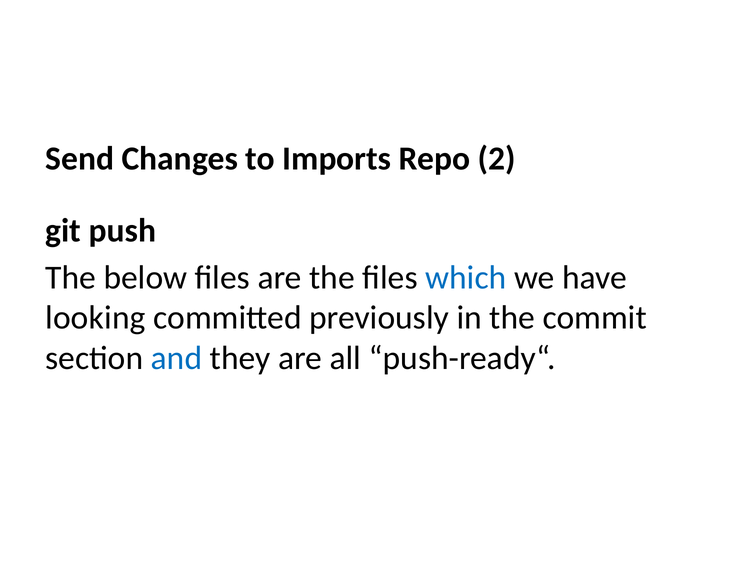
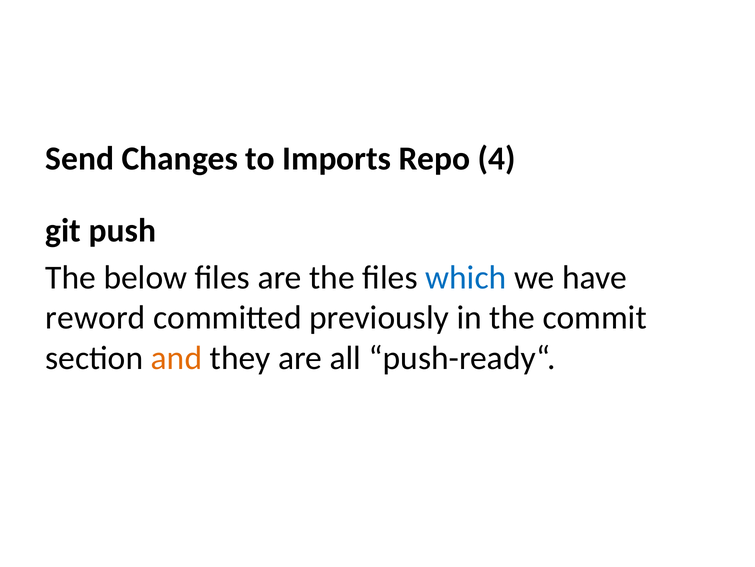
2: 2 -> 4 (497, 158)
looking: looking -> reword (95, 317)
and colour: blue -> orange (177, 358)
